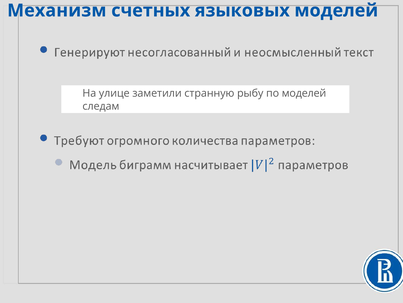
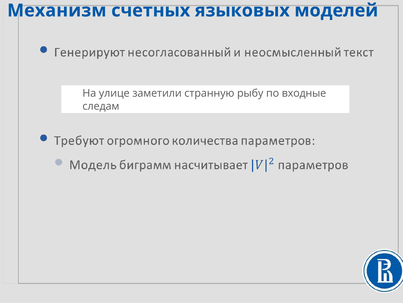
по моделей: моделей -> входные (304, 93)
